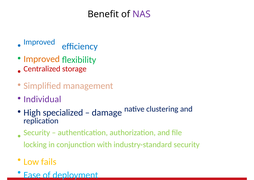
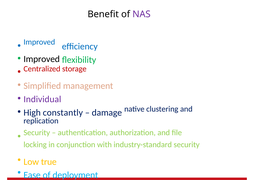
Improved colour: orange -> black (42, 59)
specialized: specialized -> constantly (63, 112)
fails: fails -> true (49, 162)
